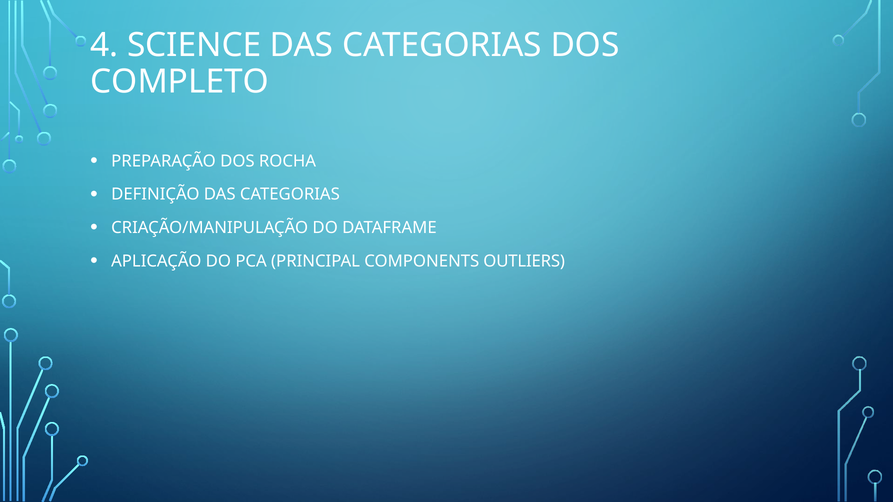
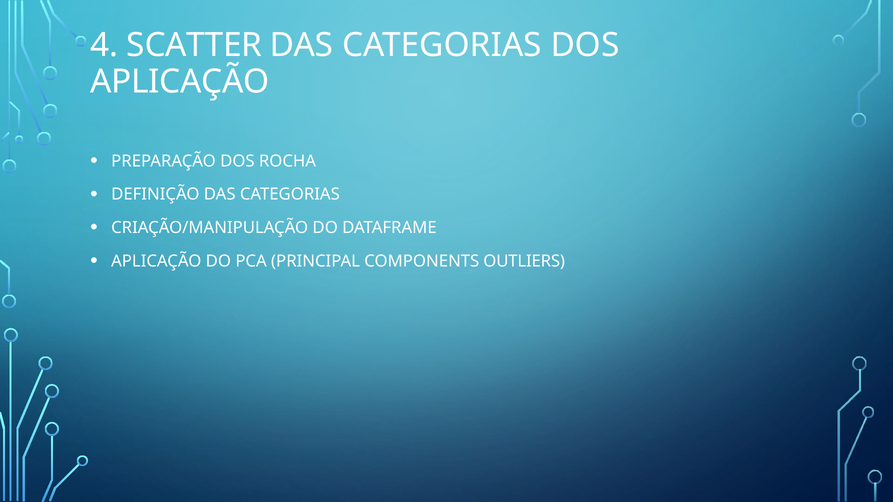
SCIENCE: SCIENCE -> SCATTER (194, 45)
COMPLETO: COMPLETO -> APLICAÇÃO (180, 82)
